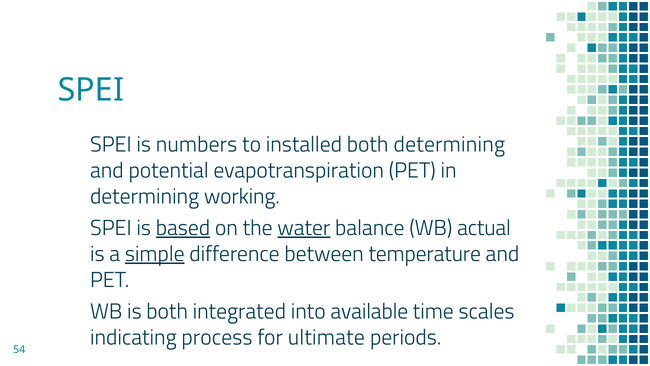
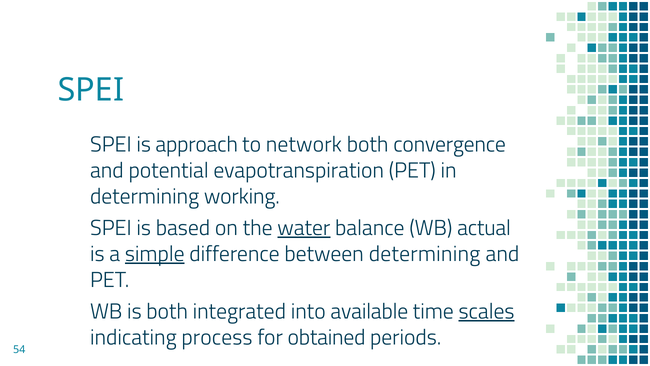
numbers: numbers -> approach (197, 144)
installed: installed -> network (304, 144)
both determining: determining -> convergence (450, 144)
based underline: present -> none (183, 228)
between temperature: temperature -> determining (425, 254)
scales underline: none -> present (487, 311)
ultimate: ultimate -> obtained (327, 337)
